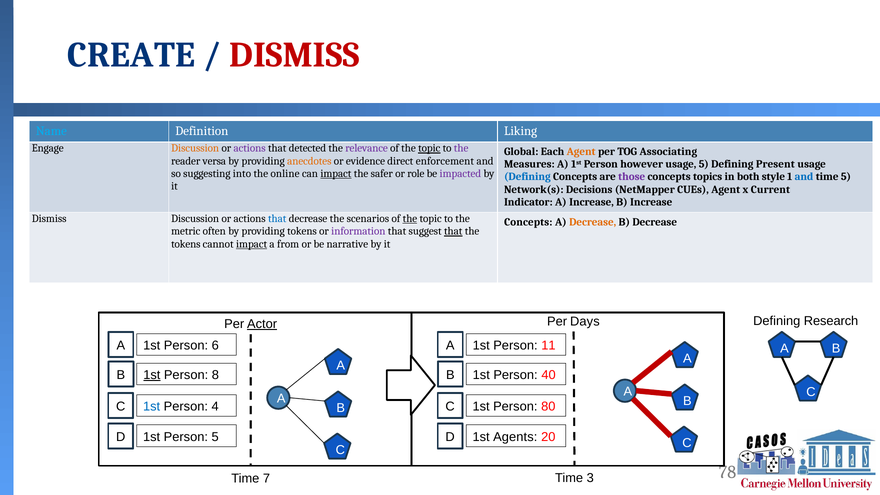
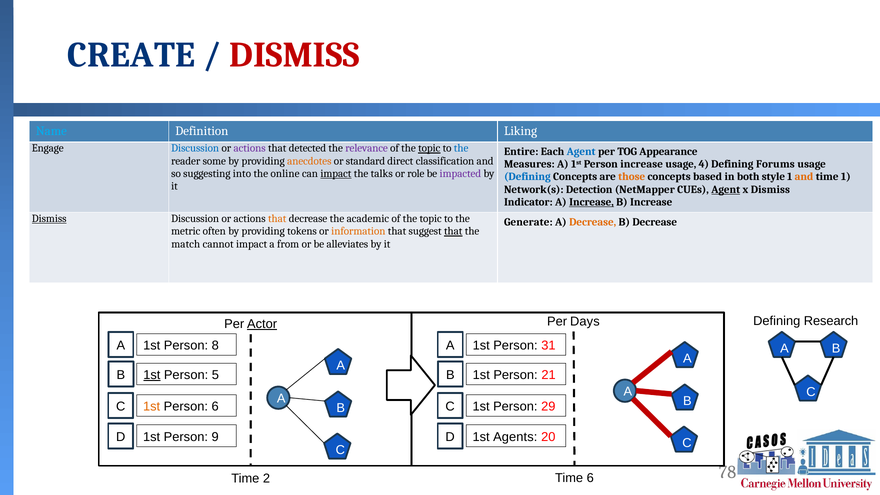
Discussion colour: orange -> blue (195, 148)
the colour: purple -> blue (461, 148)
Global: Global -> Entire (521, 152)
Agent colour: orange -> blue (581, 152)
Associating: Associating -> Appearance (668, 152)
versa: versa -> some (214, 161)
evidence: evidence -> standard (366, 161)
enforcement: enforcement -> classification (445, 161)
Person however: however -> increase (642, 164)
usage 5: 5 -> 4 (704, 164)
Present: Present -> Forums (775, 164)
safer: safer -> talks (382, 174)
those colour: purple -> orange (632, 177)
topics: topics -> based (708, 177)
and colour: blue -> orange (804, 177)
time 5: 5 -> 1 (846, 177)
Decisions: Decisions -> Detection (589, 190)
Agent underline: none -> present (726, 190)
x Current: Current -> Dismiss (770, 190)
Increase underline: none -> present (591, 202)
Dismiss underline: none -> present (49, 219)
that colour: blue -> orange (277, 219)
scenarios: scenarios -> academic (368, 219)
the underline: present -> none (410, 219)
Concepts: Concepts -> Generate (528, 222)
information colour: purple -> orange (358, 231)
tokens: tokens -> match (186, 244)
impact underline: present -> none (252, 244)
narrative: narrative -> alleviates (347, 244)
6: 6 -> 8 (215, 345)
11: 11 -> 31 (548, 345)
8: 8 -> 5 (215, 375)
40: 40 -> 21 (549, 375)
1st colour: blue -> orange (152, 406)
Person 4: 4 -> 6 (215, 406)
80: 80 -> 29 (548, 406)
Person 5: 5 -> 9 (215, 437)
7: 7 -> 2 (267, 478)
Time 3: 3 -> 6 (590, 478)
